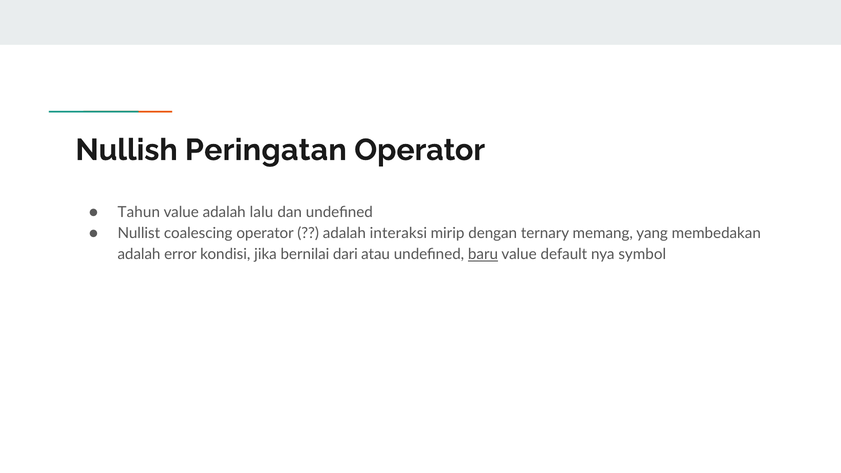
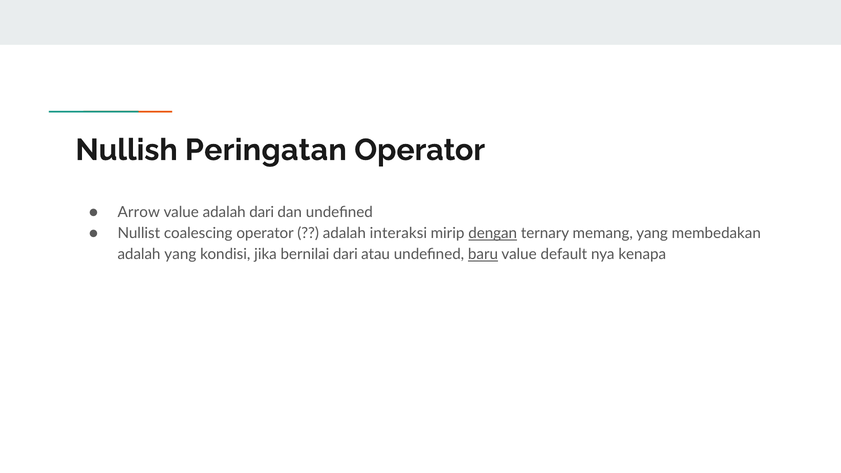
Tahun: Tahun -> Arrow (139, 213)
adalah lalu: lalu -> dari (262, 213)
dengan underline: none -> present (493, 233)
adalah error: error -> yang (180, 254)
symbol: symbol -> kenapa (642, 254)
